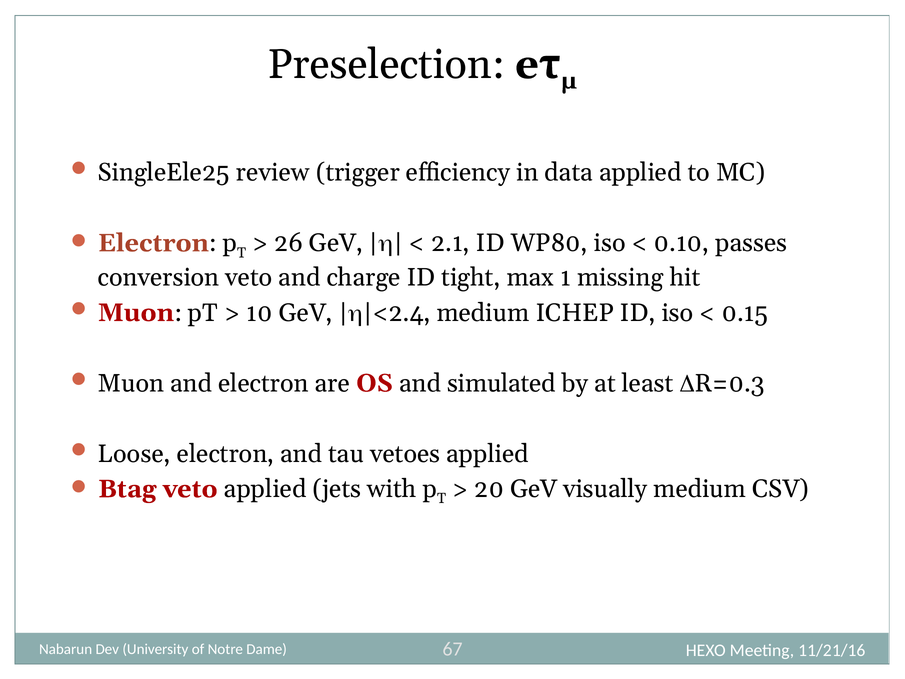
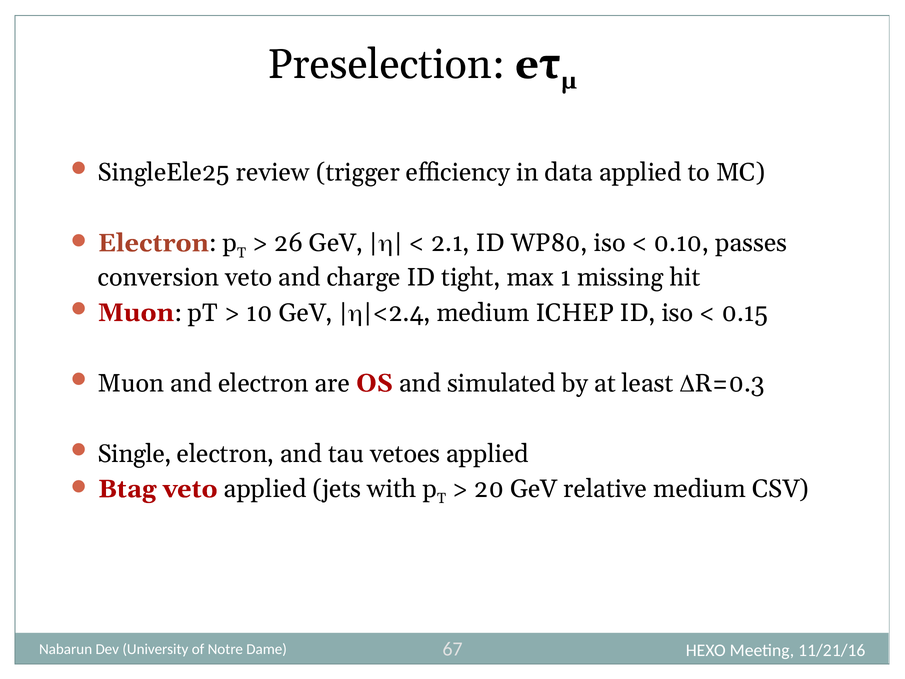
Loose: Loose -> Single (134, 454)
visually: visually -> relative (605, 489)
